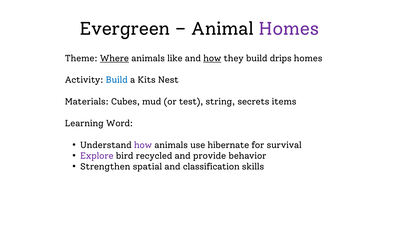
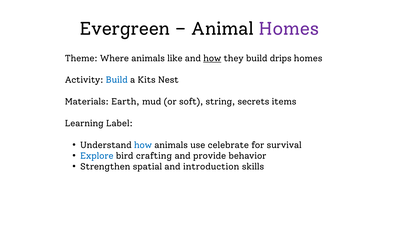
Where underline: present -> none (114, 58)
Cubes: Cubes -> Earth (125, 101)
test: test -> soft (191, 101)
Word: Word -> Label (119, 123)
how colour: purple -> blue (143, 145)
hibernate: hibernate -> celebrate (228, 145)
Explore colour: purple -> blue (97, 156)
recycled: recycled -> crafting (154, 156)
classification: classification -> introduction (211, 166)
